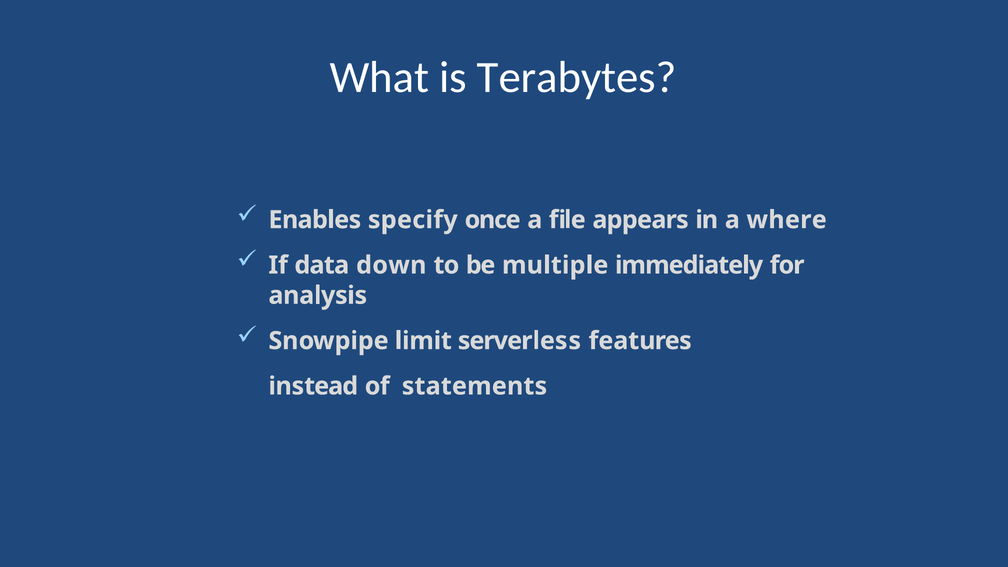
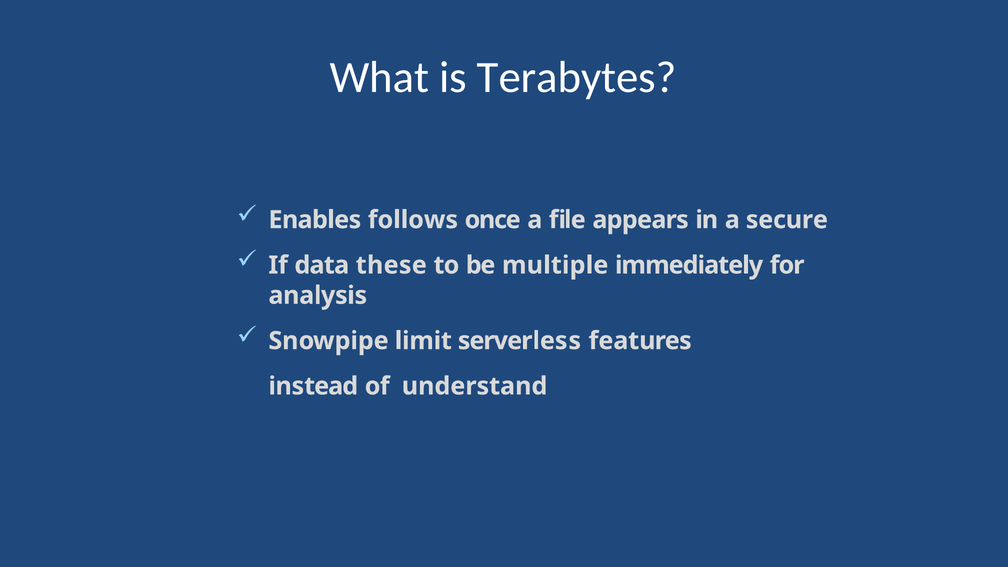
specify: specify -> follows (413, 220)
where: where -> secure (787, 220)
down: down -> these (391, 265)
statements: statements -> understand (475, 386)
